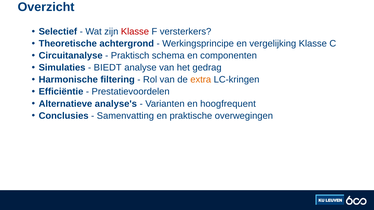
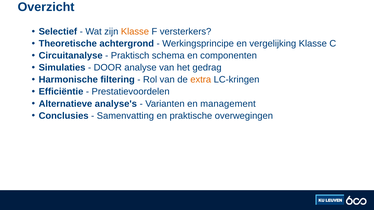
Klasse colour: red -> orange (135, 32)
BIEDT: BIEDT -> DOOR (108, 68)
hoogfrequent: hoogfrequent -> management (228, 104)
